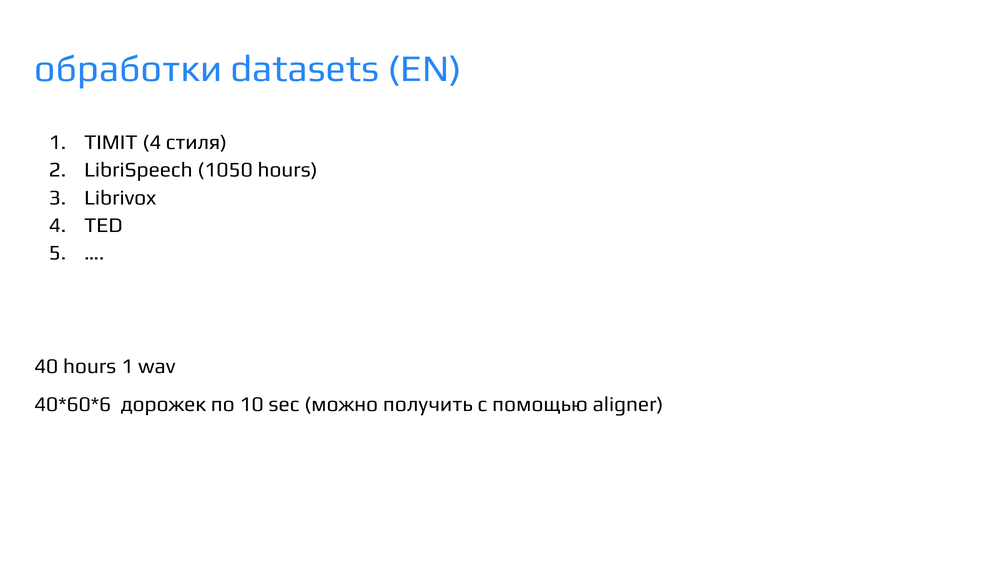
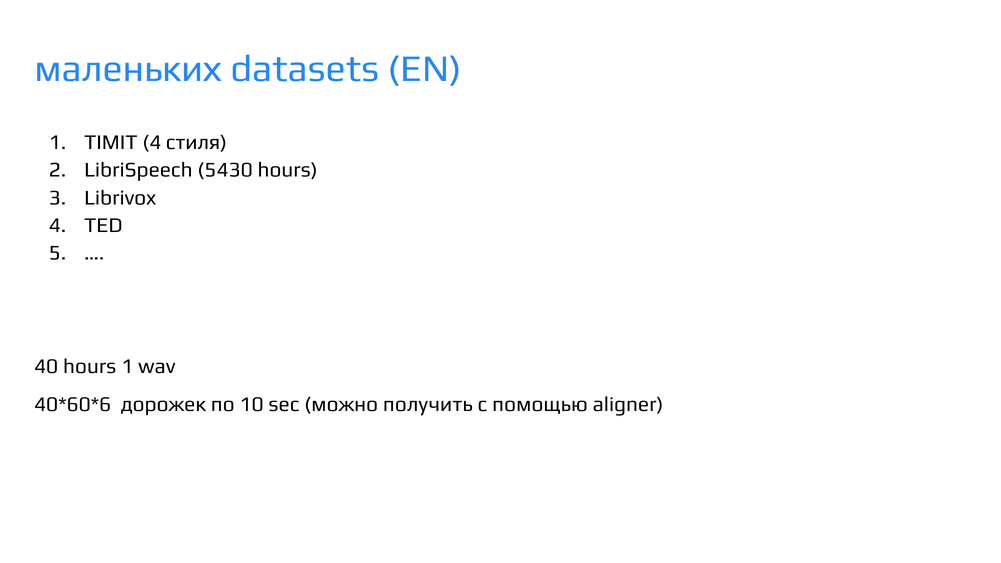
обработки: обработки -> маленьких (128, 69)
1050: 1050 -> 5430 (225, 170)
